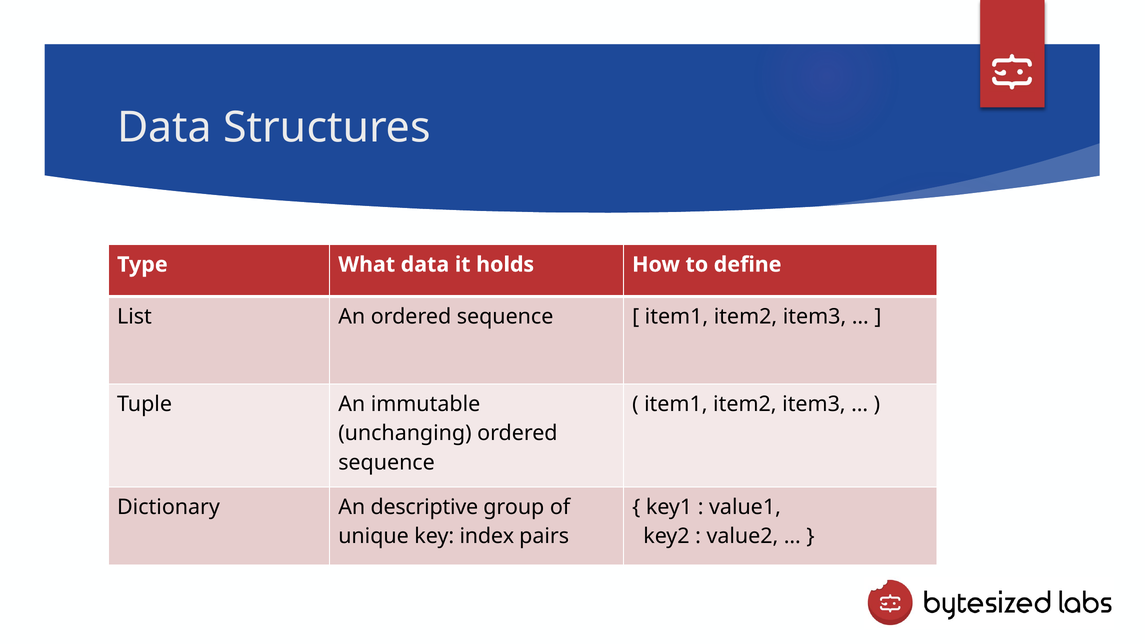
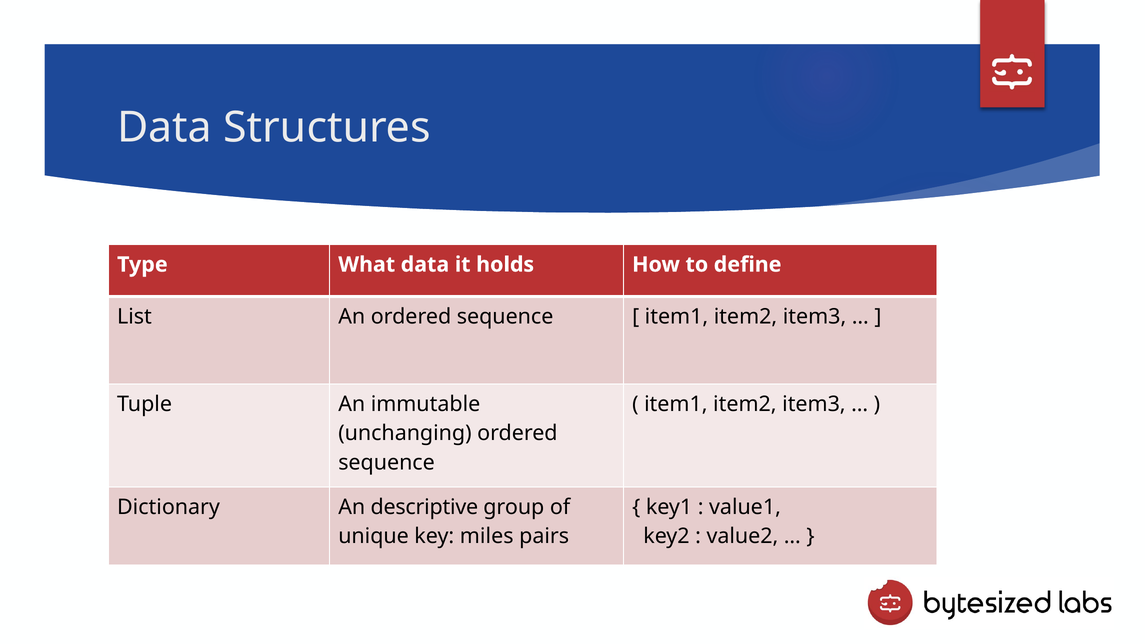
index: index -> miles (487, 536)
